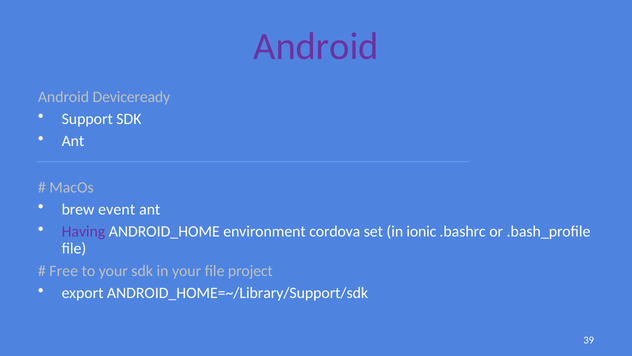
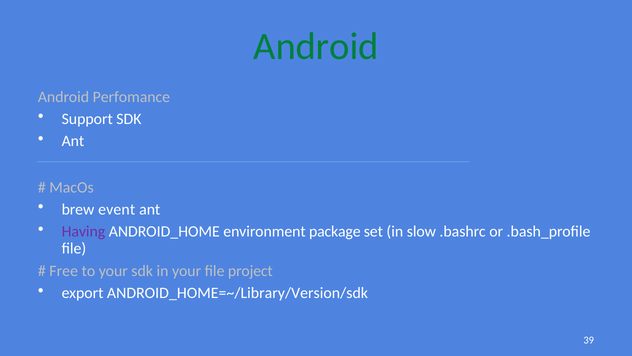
Android colour: purple -> green (316, 47)
Deviceready: Deviceready -> Perfomance (131, 97)
cordova: cordova -> package (335, 231)
ionic: ionic -> slow (421, 231)
ANDROID_HOME=~/Library/Support/sdk: ANDROID_HOME=~/Library/Support/sdk -> ANDROID_HOME=~/Library/Version/sdk (238, 293)
